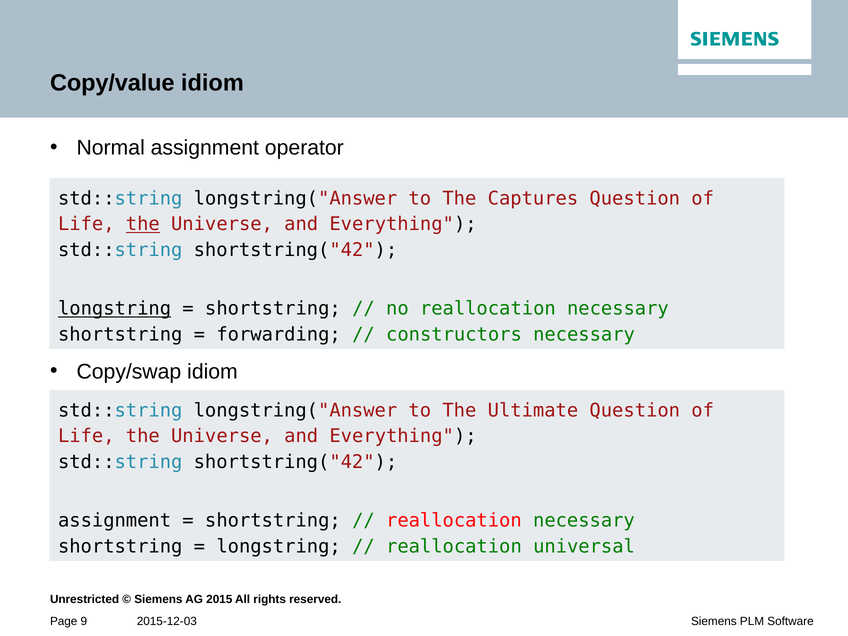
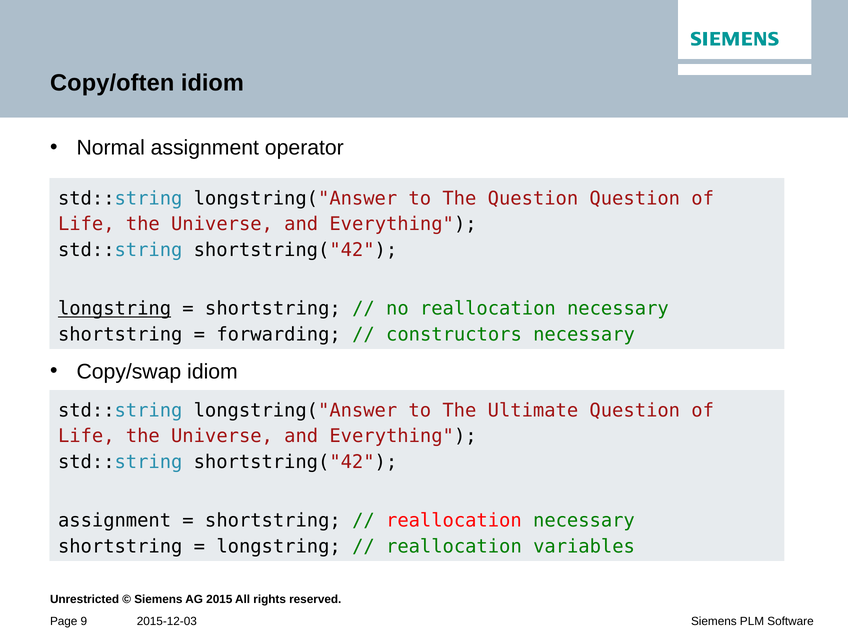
Copy/value: Copy/value -> Copy/often (112, 83)
The Captures: Captures -> Question (533, 198)
the underline: present -> none (143, 224)
universal: universal -> variables (584, 547)
